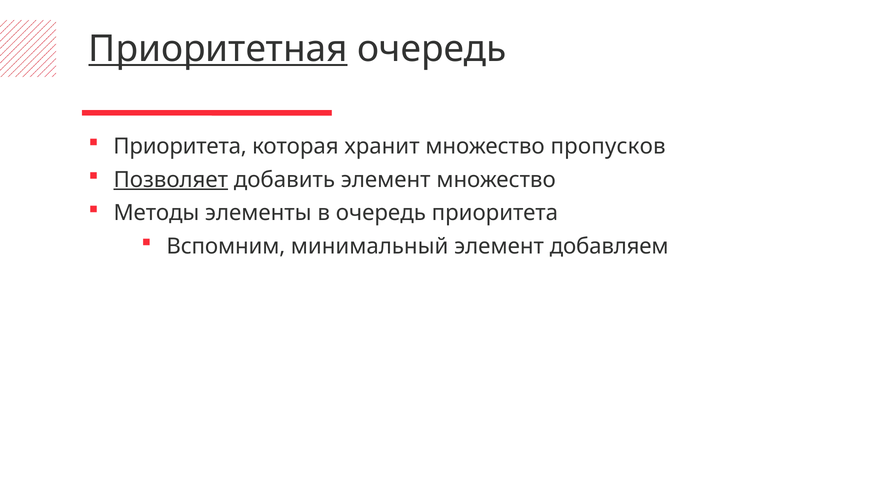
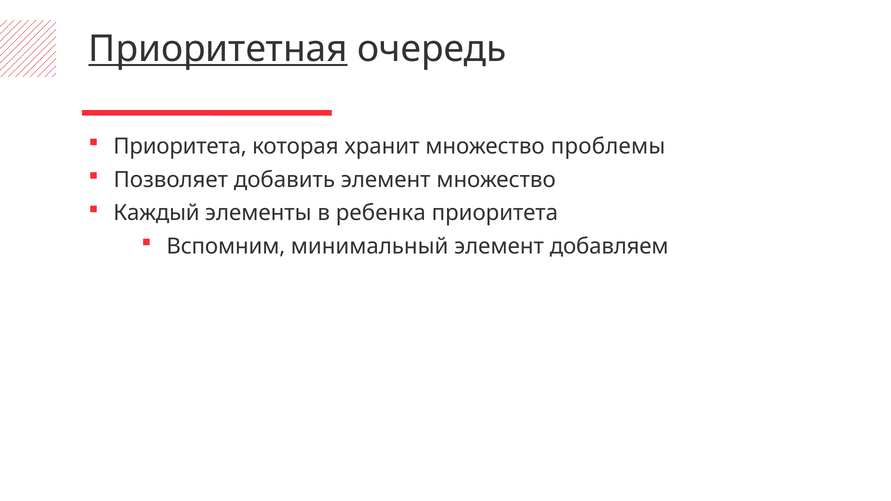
пропусков: пропусков -> проблемы (608, 146)
Позволяет underline: present -> none (171, 180)
Методы: Методы -> Каждый (156, 213)
в очередь: очередь -> ребенка (381, 213)
